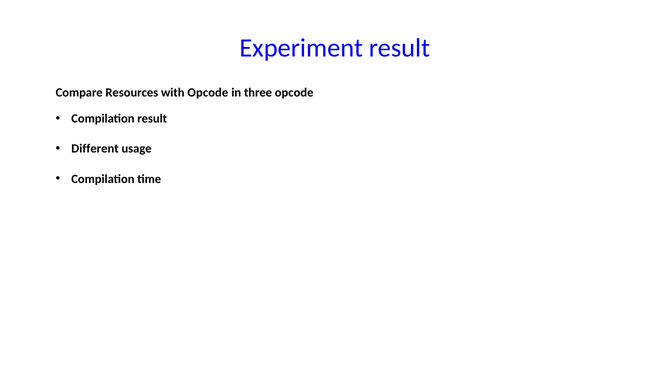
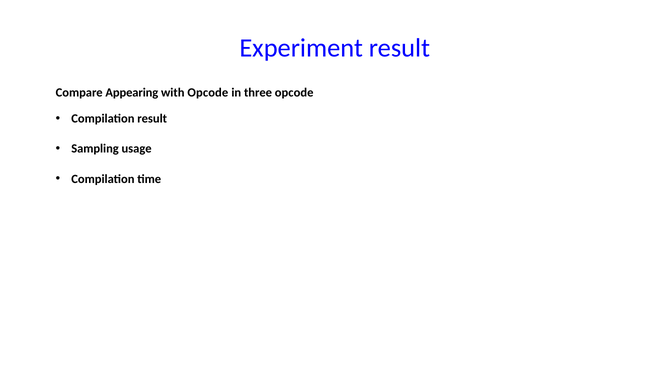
Resources: Resources -> Appearing (132, 92)
Different: Different -> Sampling (95, 149)
